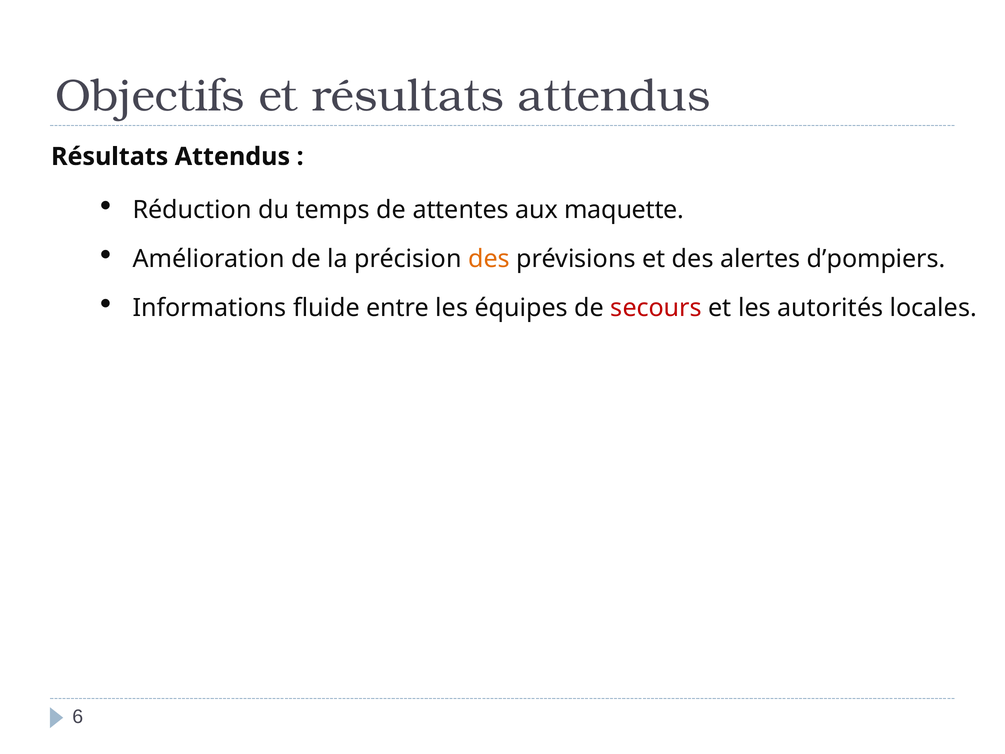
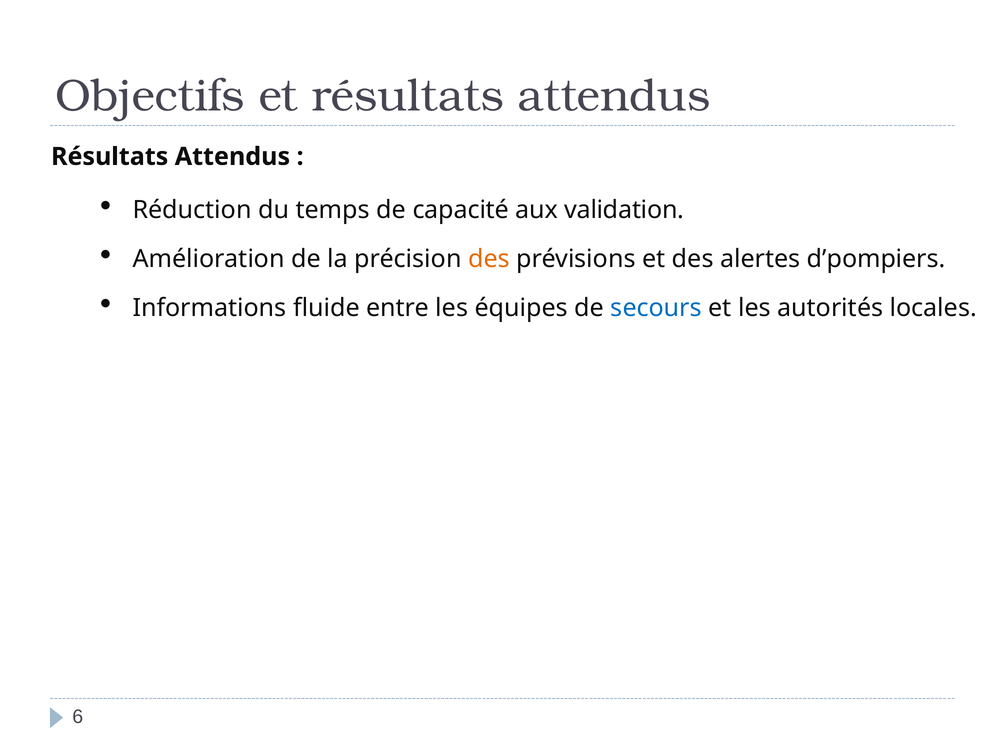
attentes: attentes -> capacité (461, 210)
maquette: maquette -> validation (624, 210)
secours colour: red -> blue (656, 308)
